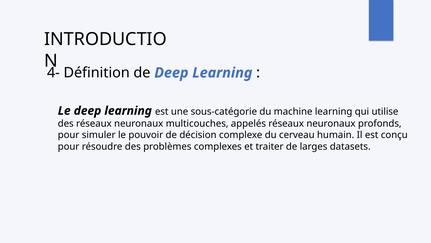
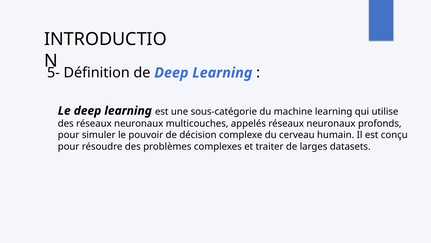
4-: 4- -> 5- (53, 73)
